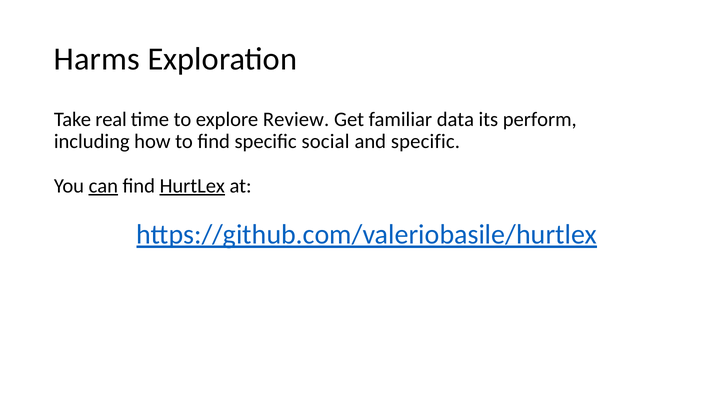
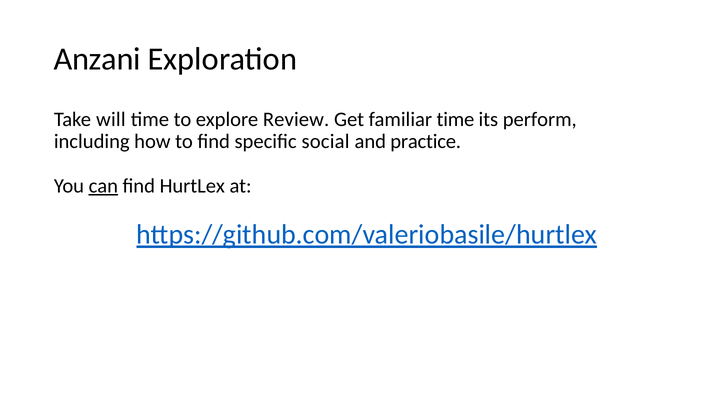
Harms: Harms -> Anzani (97, 59)
real: real -> will (111, 119)
familiar data: data -> time (455, 119)
and specific: specific -> practice (426, 142)
HurtLex underline: present -> none (192, 186)
